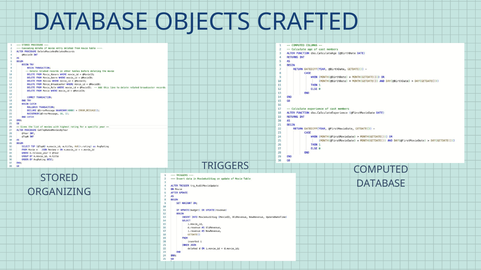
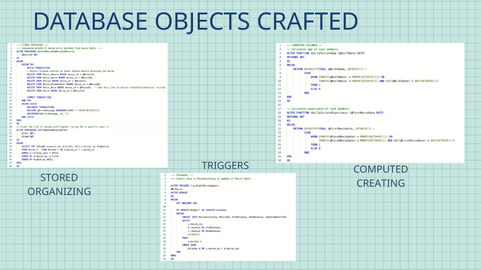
DATABASE: DATABASE -> CREATING (381, 184)
